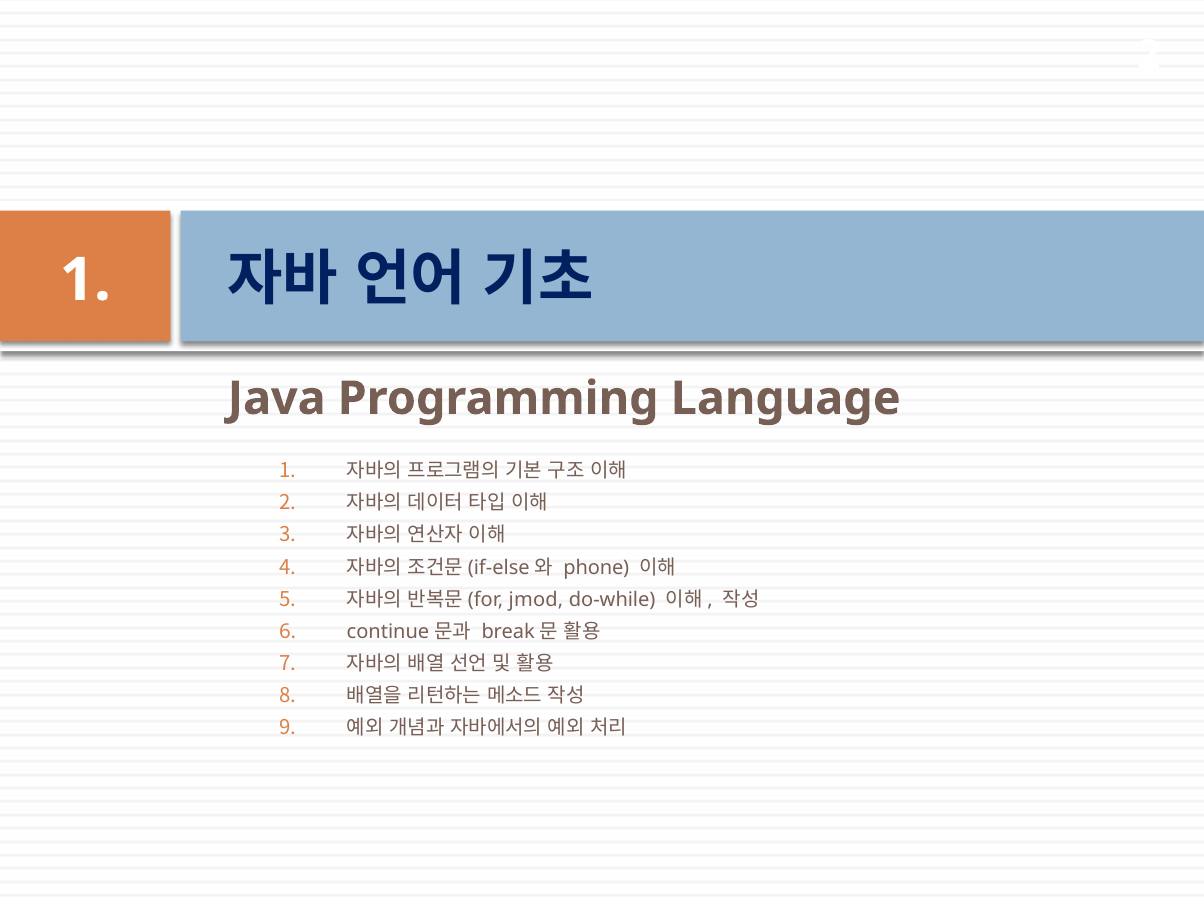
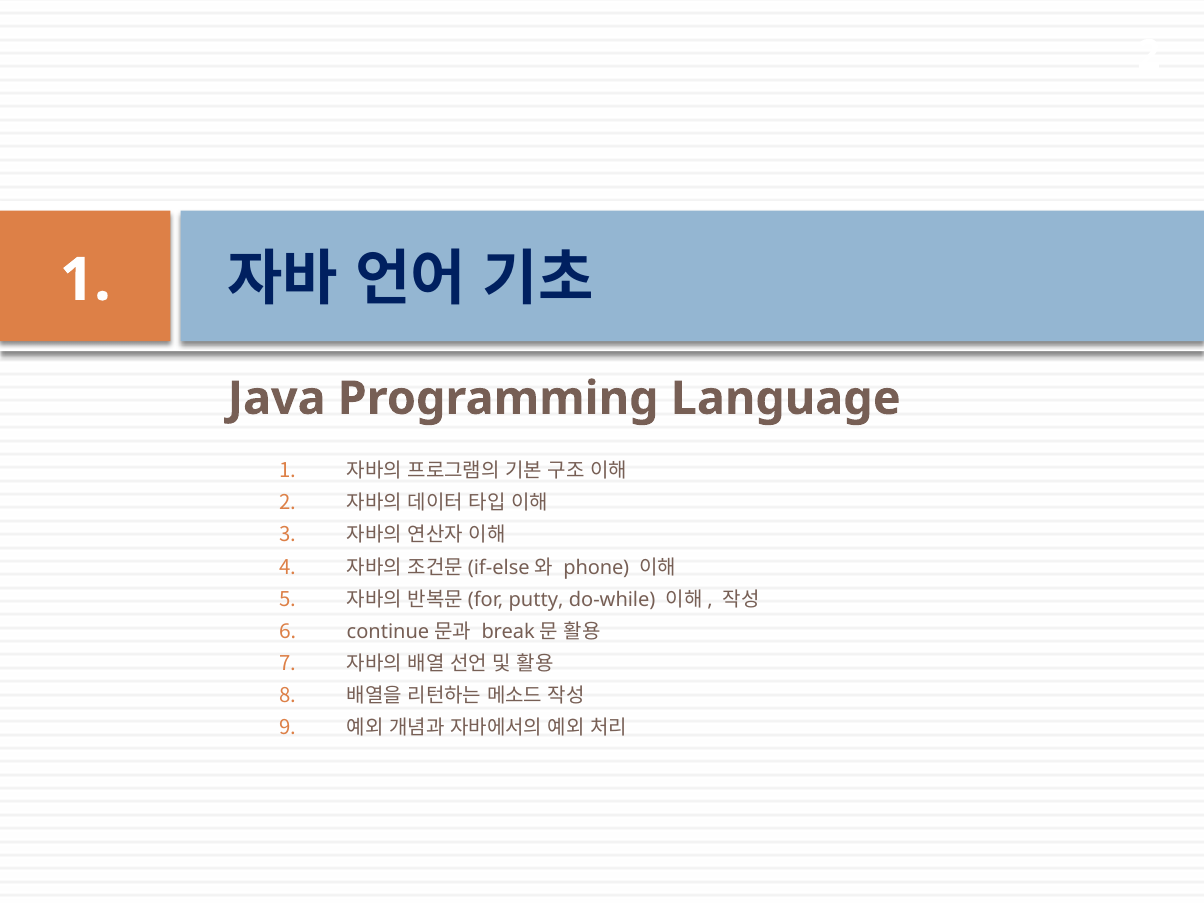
jmod: jmod -> putty (536, 600)
